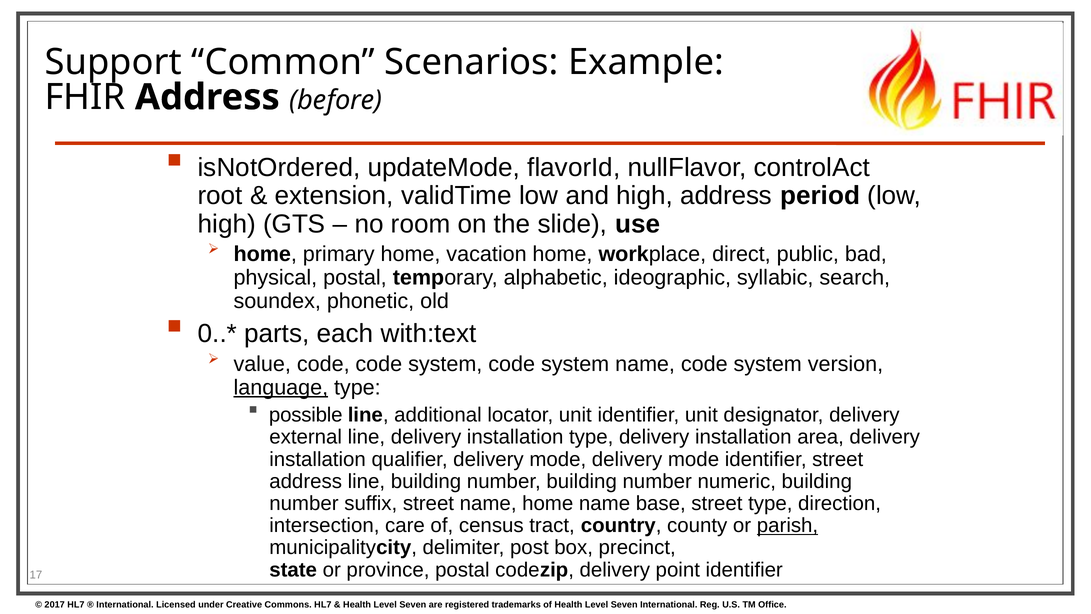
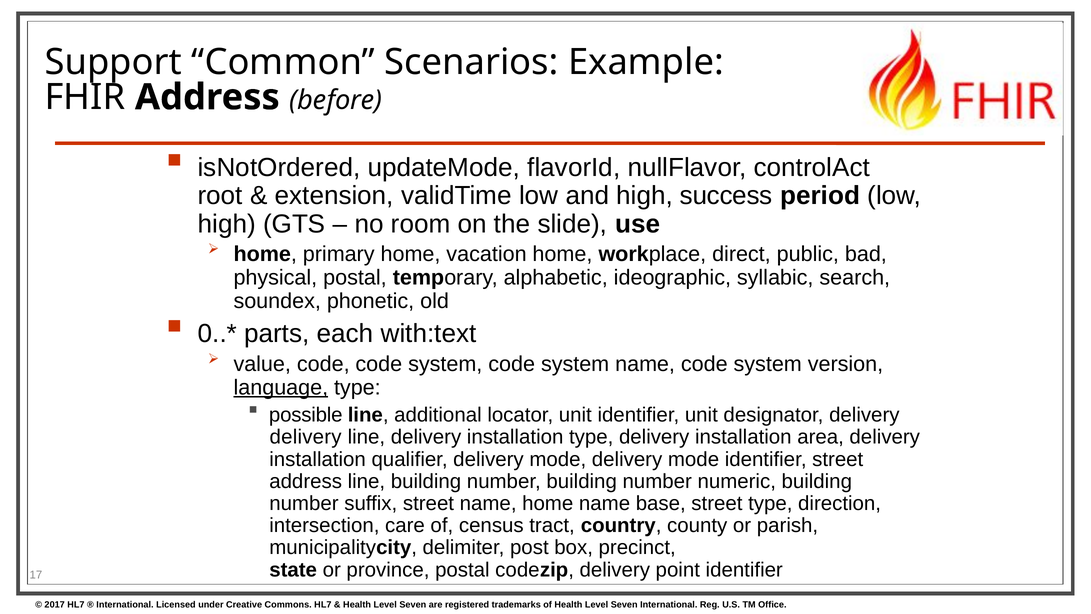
high address: address -> success (726, 196)
external: external -> delivery (306, 437)
parish underline: present -> none (788, 525)
